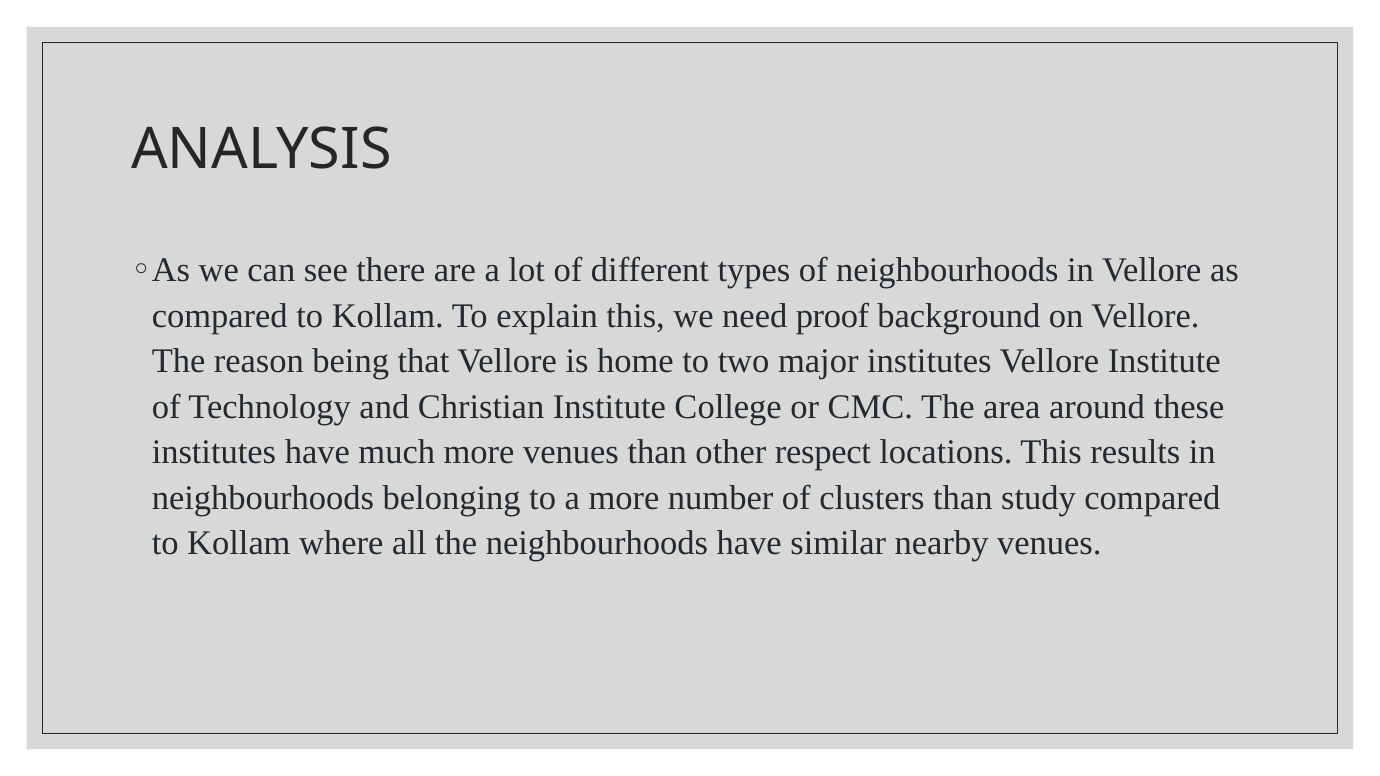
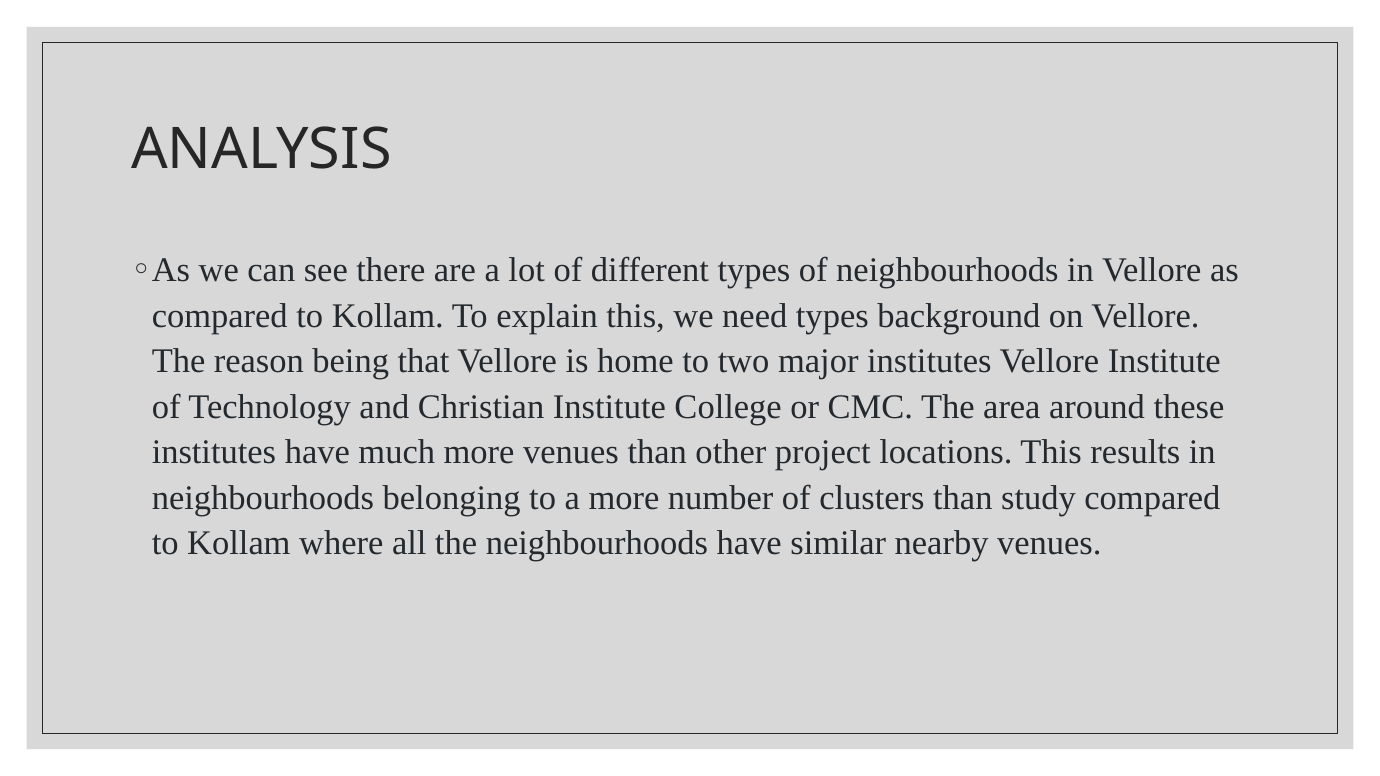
need proof: proof -> types (832, 316)
respect: respect -> project (823, 453)
